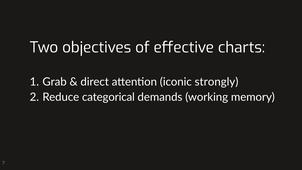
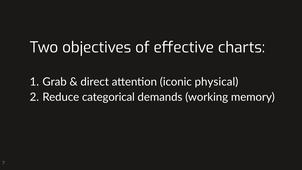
strongly: strongly -> physical (216, 82)
